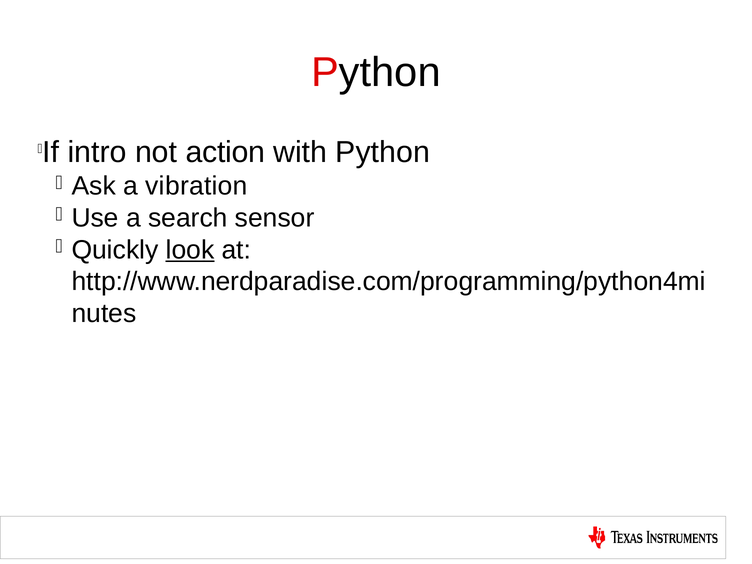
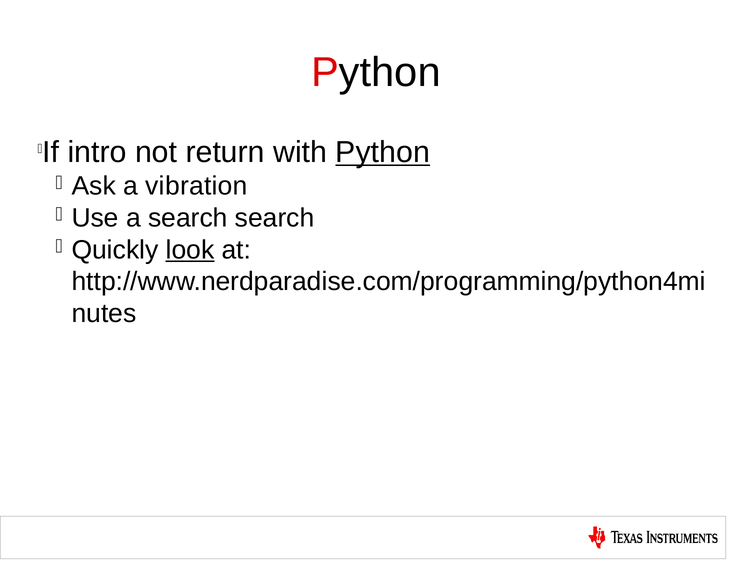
action: action -> return (225, 152)
Python underline: none -> present (383, 152)
search sensor: sensor -> search (275, 218)
